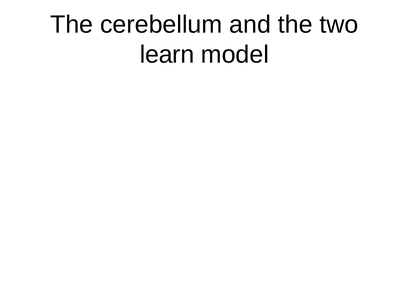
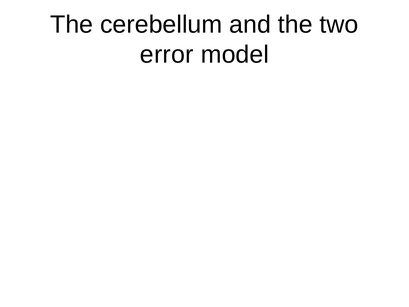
learn: learn -> error (167, 55)
